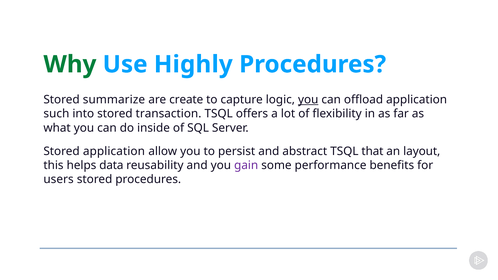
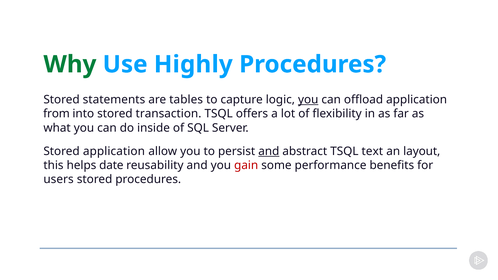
summarize: summarize -> statements (114, 100)
create: create -> tables (186, 100)
such: such -> from (56, 114)
and underline: none -> present (269, 151)
that: that -> text (372, 151)
data: data -> date (111, 165)
gain colour: purple -> red (246, 165)
